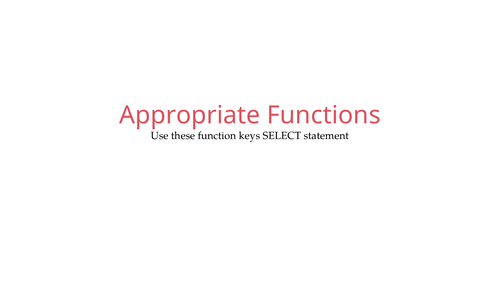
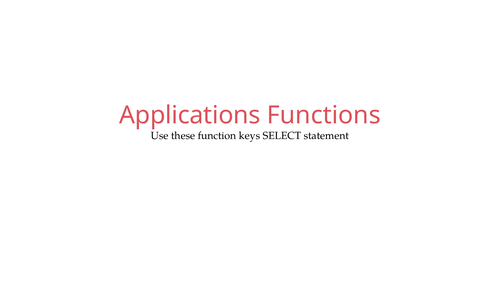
Appropriate: Appropriate -> Applications (190, 115)
